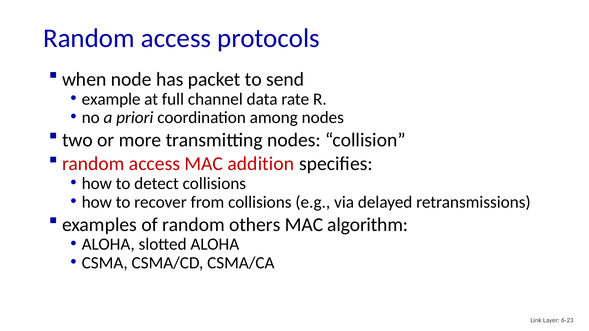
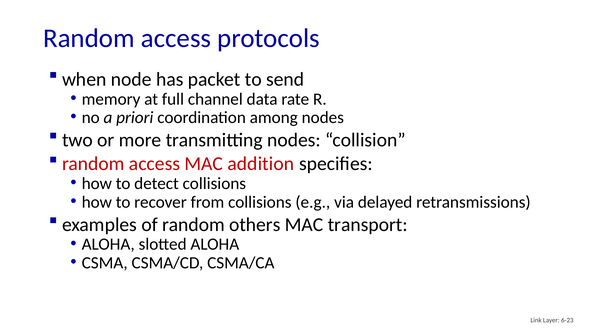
example: example -> memory (111, 99)
algorithm: algorithm -> transport (368, 225)
